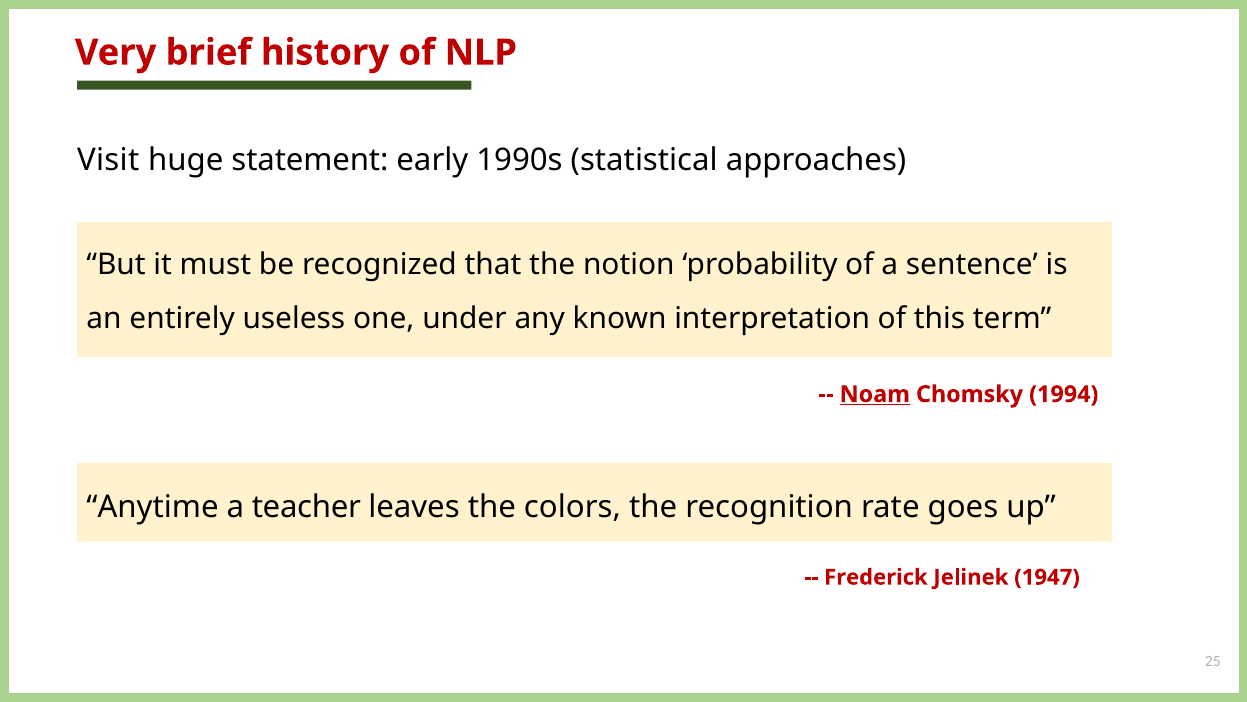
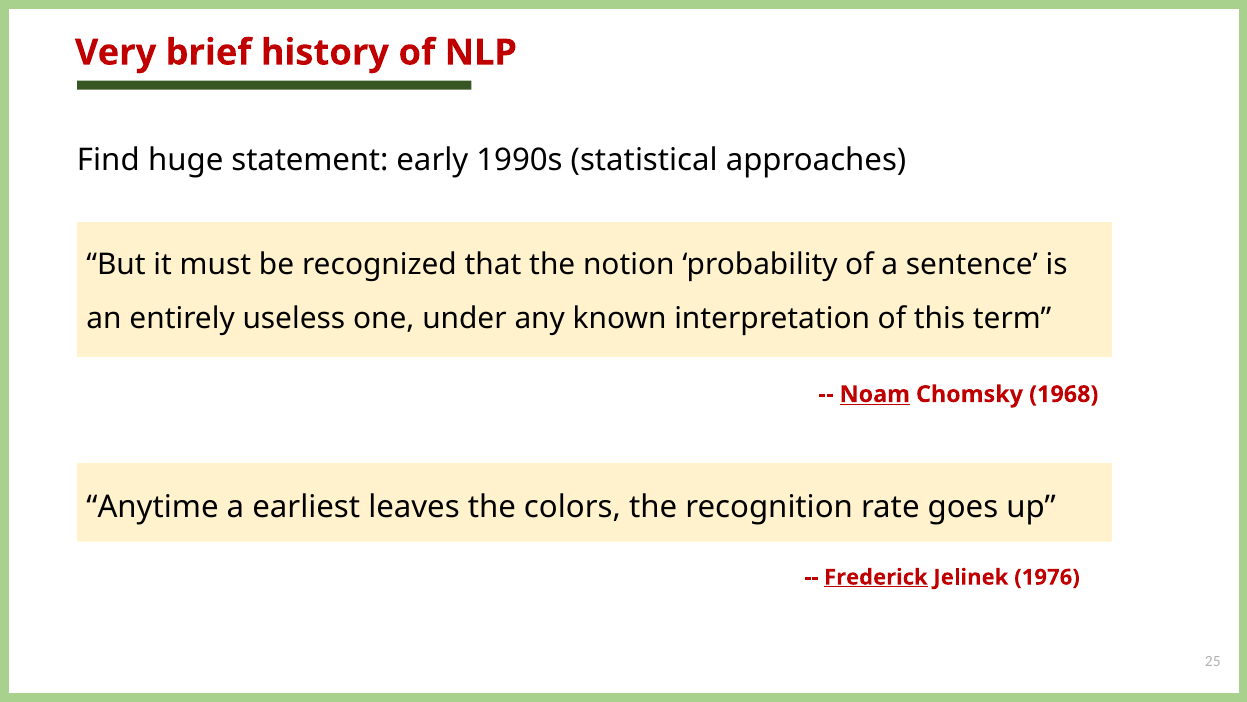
Visit: Visit -> Find (108, 160)
1994: 1994 -> 1968 (1064, 394)
teacher: teacher -> earliest (306, 507)
Frederick underline: none -> present (876, 577)
1947: 1947 -> 1976 (1047, 577)
